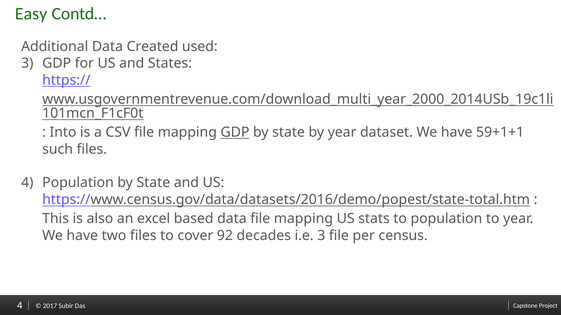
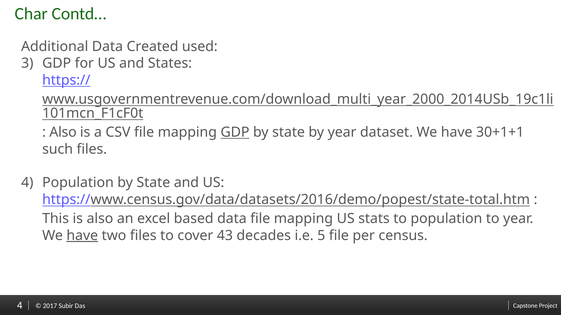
Easy: Easy -> Char (31, 14)
Into: Into -> Also (63, 133)
59+1+1: 59+1+1 -> 30+1+1 (500, 133)
have underline: none -> present (82, 236)
92: 92 -> 43 (225, 236)
i.e 3: 3 -> 5 (321, 236)
